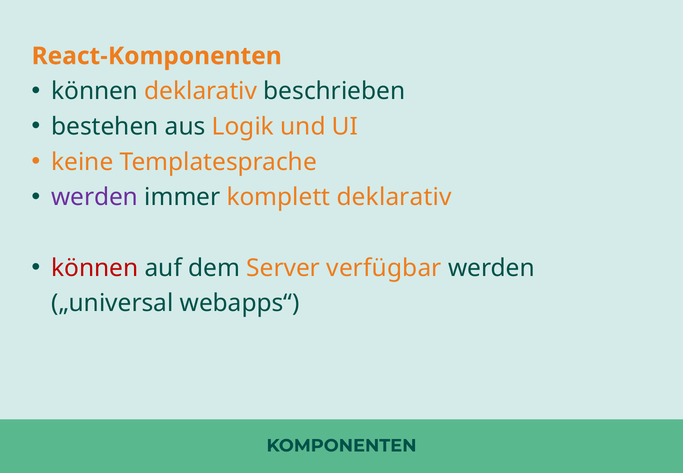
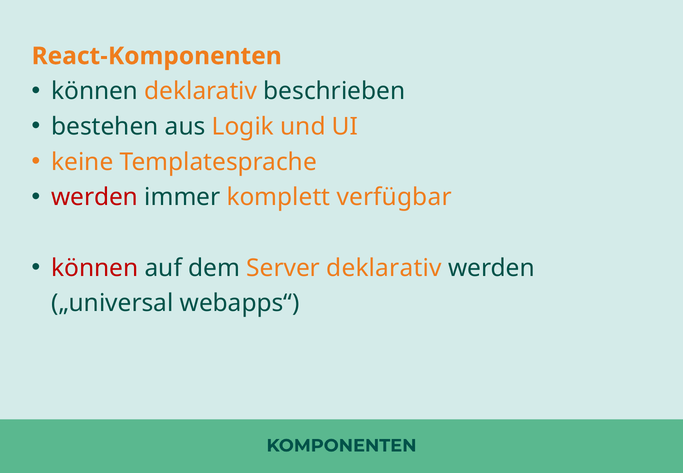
werden colour: purple -> red (95, 197)
komplett deklarativ: deklarativ -> verfügbar (394, 197)
Server verfügbar: verfügbar -> deklarativ (384, 268)
